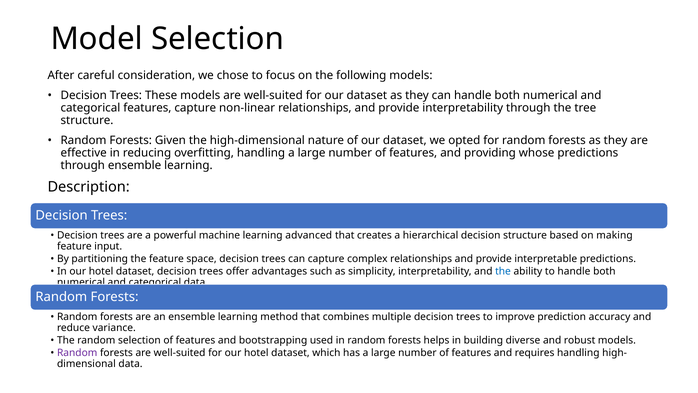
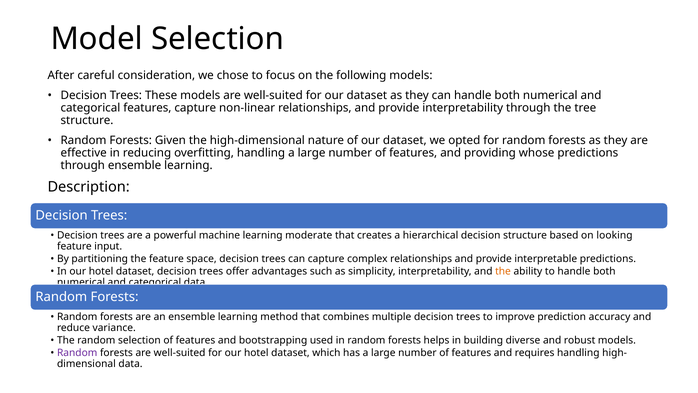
advanced: advanced -> moderate (309, 235)
making: making -> looking (615, 235)
the colour: blue -> orange (503, 271)
